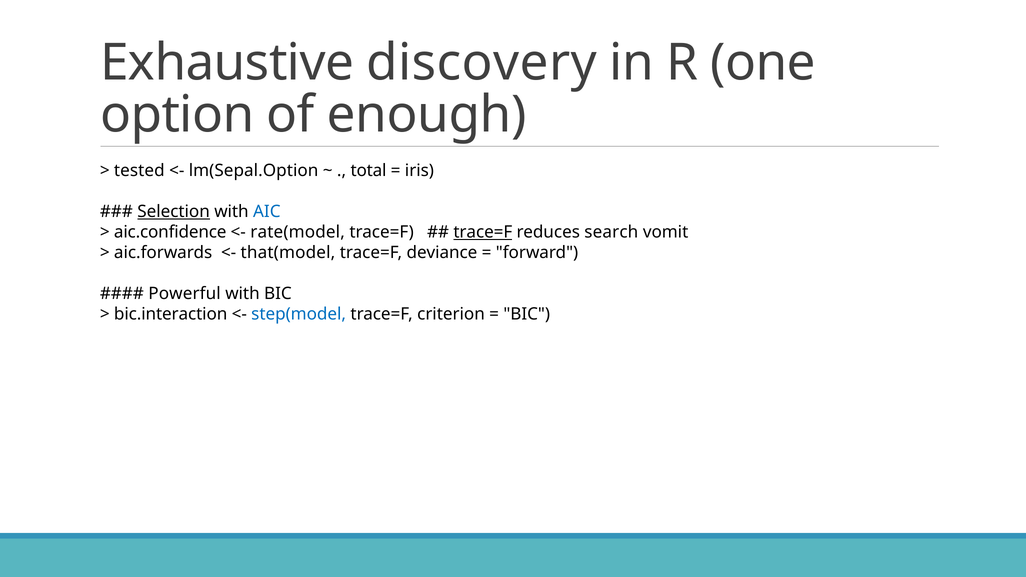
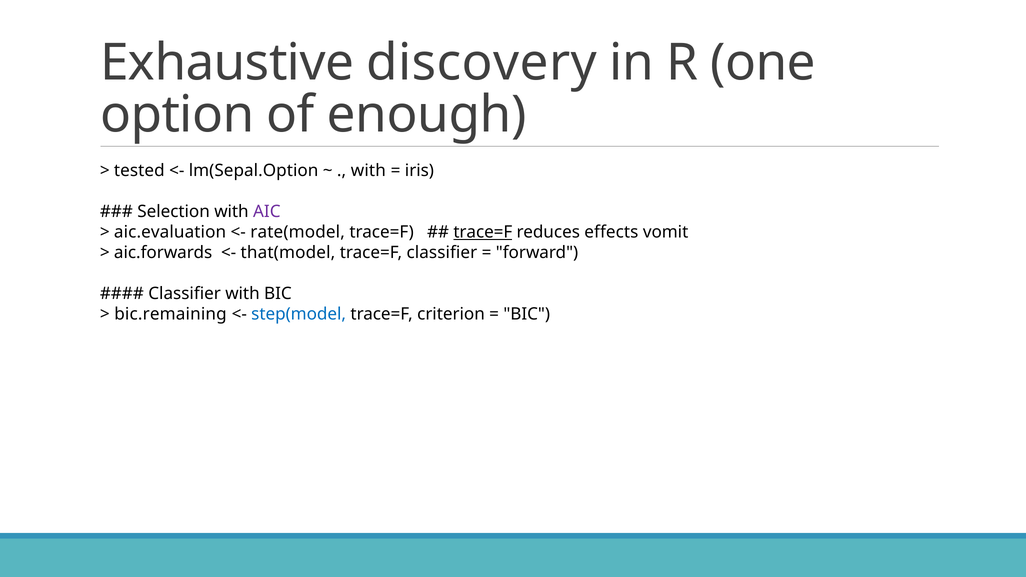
total: total -> with (368, 171)
Selection underline: present -> none (174, 212)
AIC colour: blue -> purple (267, 212)
aic.confidence: aic.confidence -> aic.evaluation (170, 232)
search: search -> effects (611, 232)
trace=F deviance: deviance -> classifier (442, 253)
Powerful: Powerful -> Classifier (185, 294)
bic.interaction: bic.interaction -> bic.remaining (171, 314)
